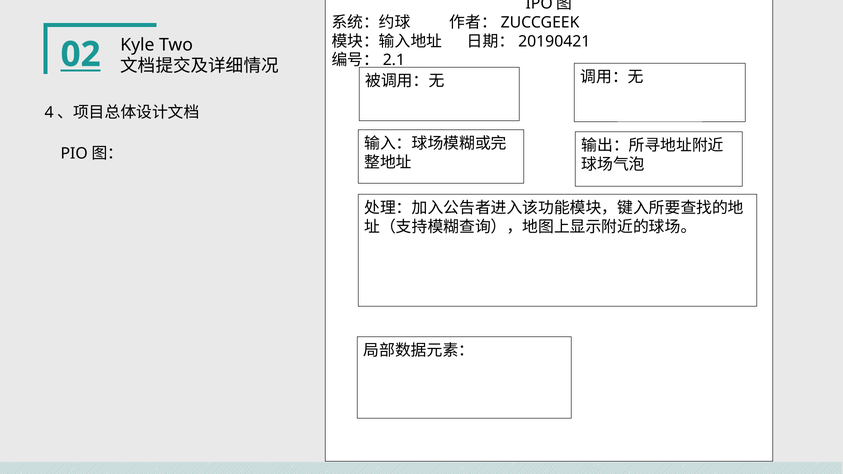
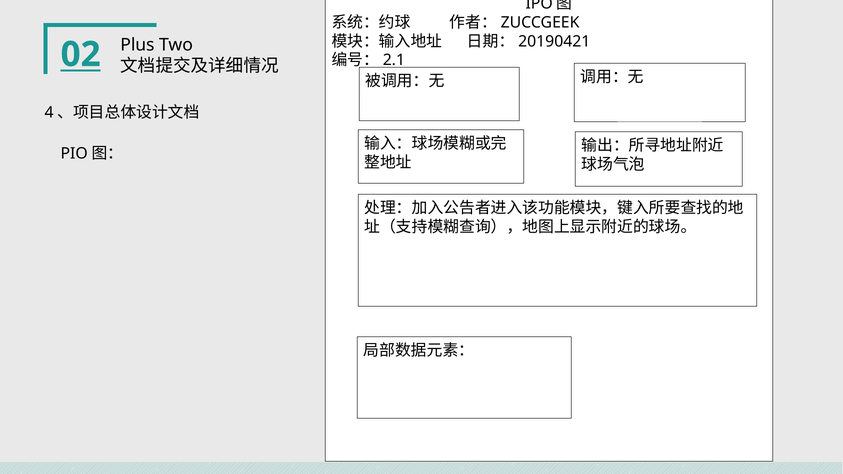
Kyle: Kyle -> Plus (137, 45)
